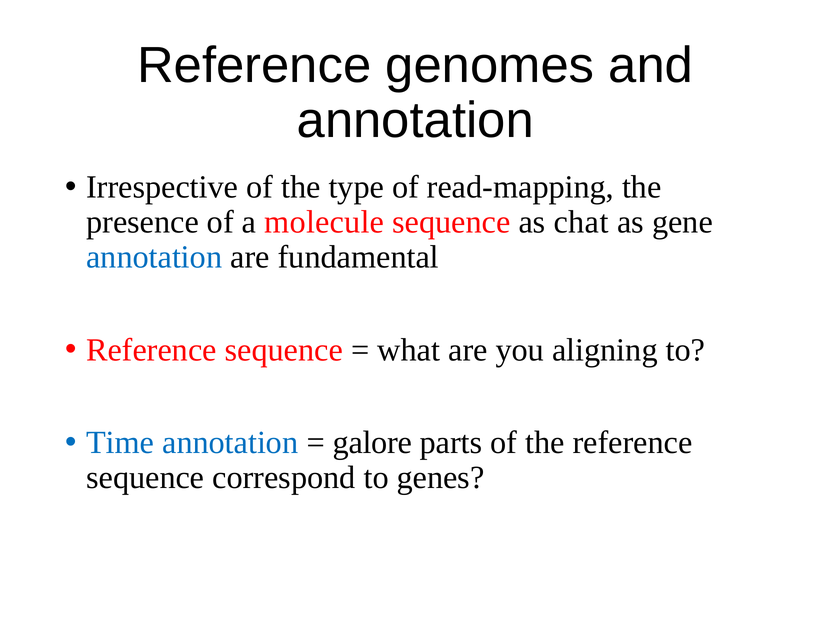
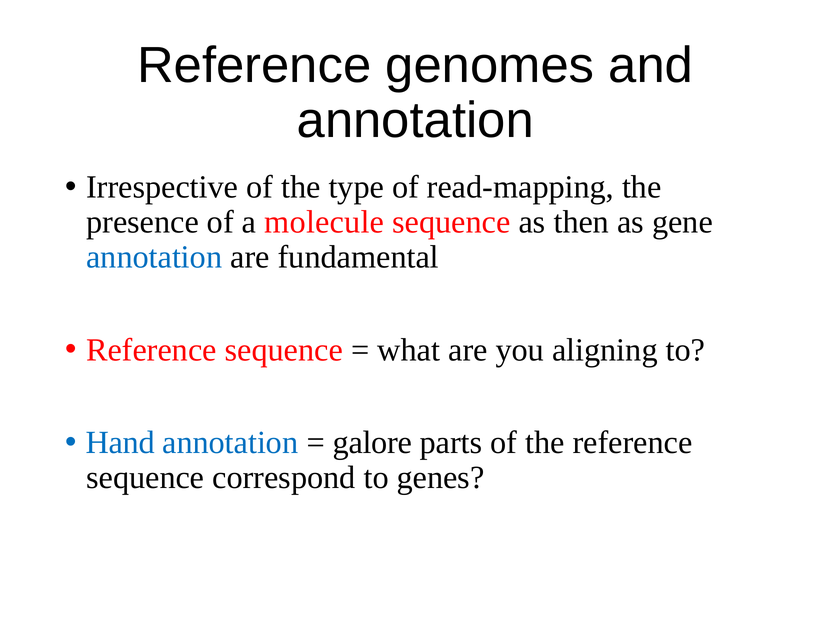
chat: chat -> then (581, 222)
Time: Time -> Hand (120, 443)
